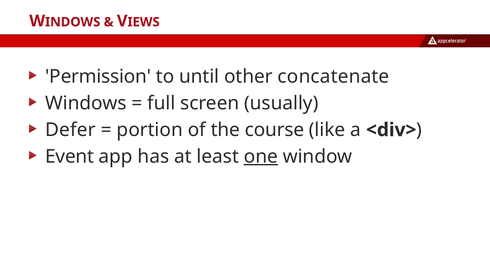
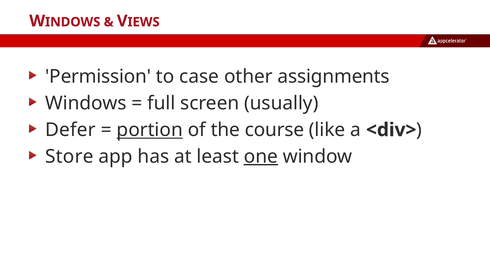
until: until -> case (199, 77)
concatenate: concatenate -> assignments (334, 77)
portion underline: none -> present (150, 130)
Event: Event -> Store (69, 157)
